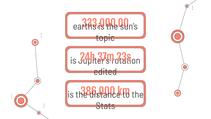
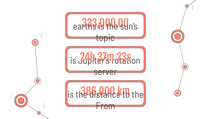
edited: edited -> server (105, 72)
Stats: Stats -> From (106, 106)
